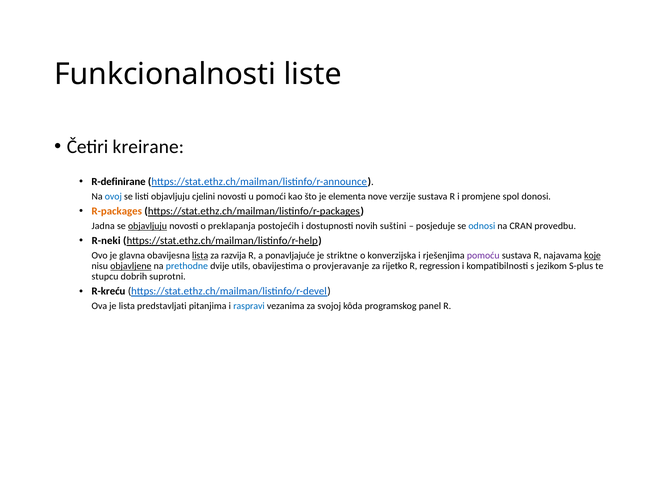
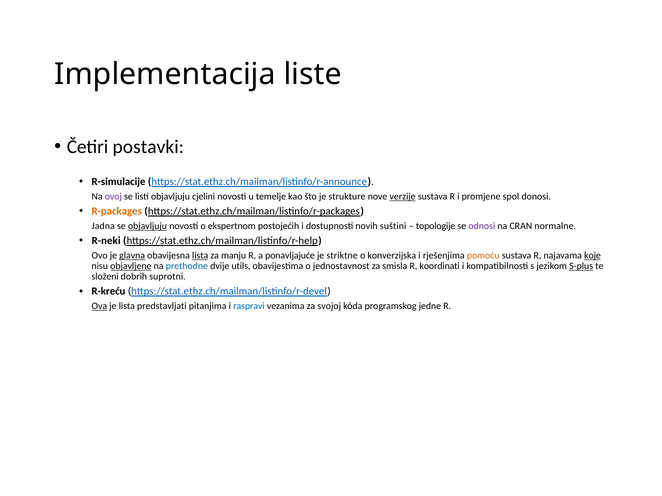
Funkcionalnosti: Funkcionalnosti -> Implementacija (165, 74)
kreirane: kreirane -> postavki (148, 147)
R-definirane: R-definirane -> R-simulacije (119, 182)
ovoj colour: blue -> purple (113, 197)
pomoći: pomoći -> temelje (271, 197)
elementa: elementa -> strukture (347, 197)
verzije underline: none -> present (403, 197)
preklapanja: preklapanja -> ekspertnom (232, 226)
posjeduje: posjeduje -> topologije (436, 226)
odnosi colour: blue -> purple (482, 226)
provedbu: provedbu -> normalne (555, 226)
glavna underline: none -> present (132, 256)
razvija: razvija -> manju (234, 256)
pomoću colour: purple -> orange (483, 256)
provjeravanje: provjeravanje -> jednostavnost (341, 266)
rijetko: rijetko -> smisla (395, 266)
regression: regression -> koordinati (440, 266)
S-plus underline: none -> present (581, 266)
stupcu: stupcu -> složeni (105, 277)
Ova underline: none -> present (99, 306)
panel: panel -> jedne (430, 306)
